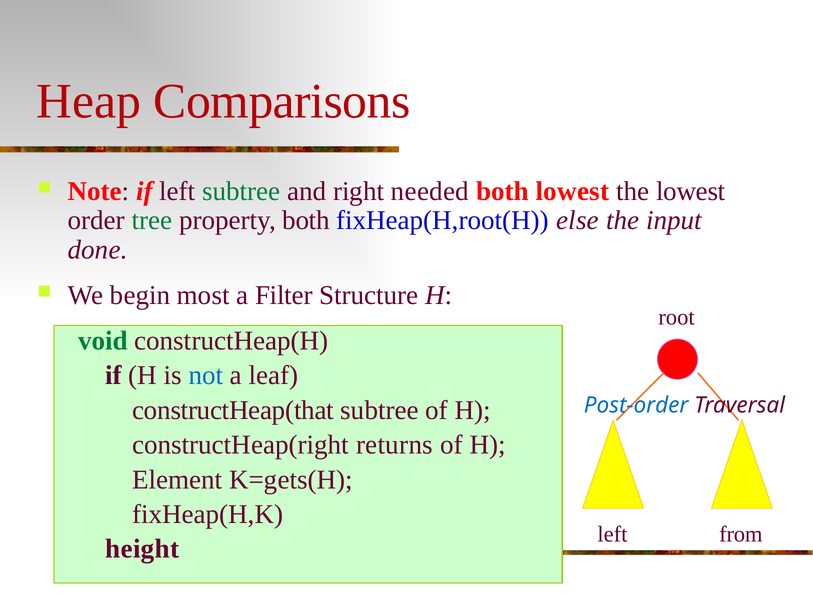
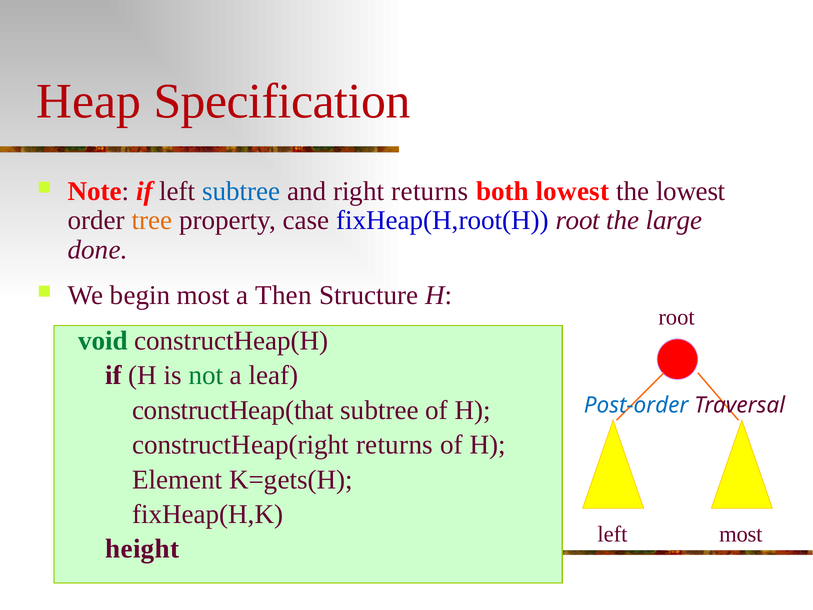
Comparisons: Comparisons -> Specification (282, 102)
subtree colour: green -> blue (241, 191)
right needed: needed -> returns (430, 191)
tree colour: green -> orange (152, 220)
property both: both -> case (306, 220)
fixHeap(H,root(H else: else -> root (578, 220)
input: input -> large (674, 220)
Filter: Filter -> Then (284, 295)
not colour: blue -> green (206, 375)
left from: from -> most (741, 534)
